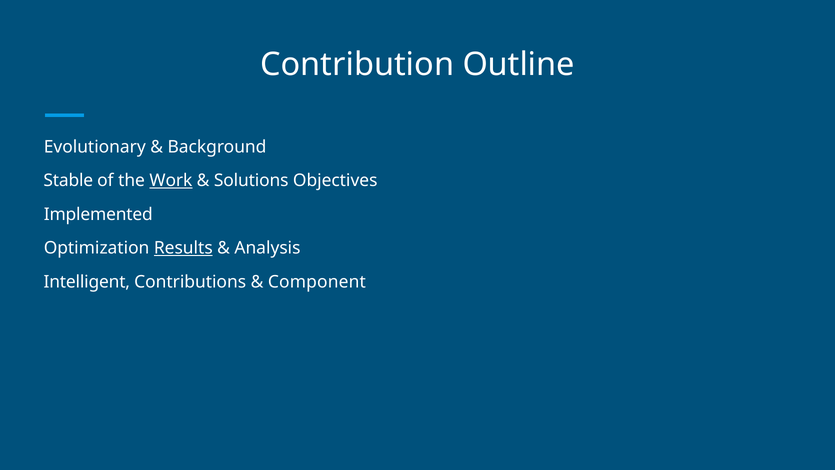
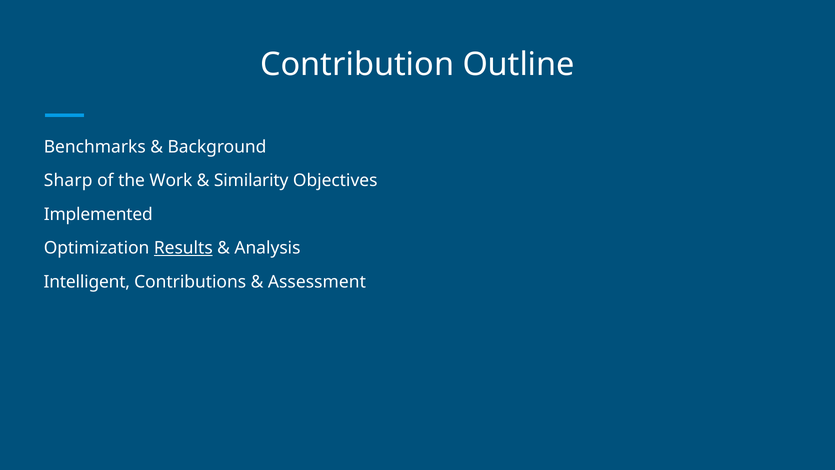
Evolutionary: Evolutionary -> Benchmarks (95, 147)
Stable: Stable -> Sharp (68, 181)
Work underline: present -> none (171, 181)
Solutions: Solutions -> Similarity (251, 181)
Component: Component -> Assessment (317, 282)
